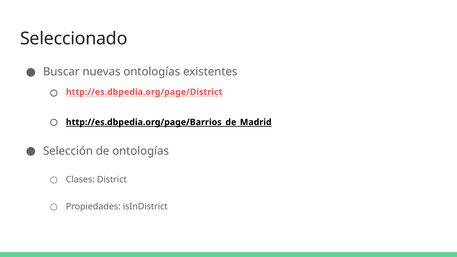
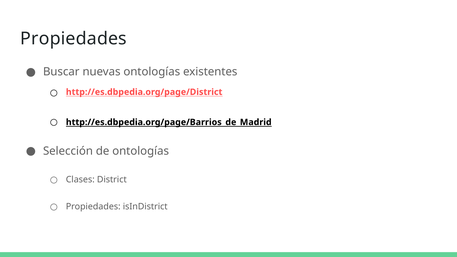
Seleccionado: Seleccionado -> Propiedades (74, 39)
